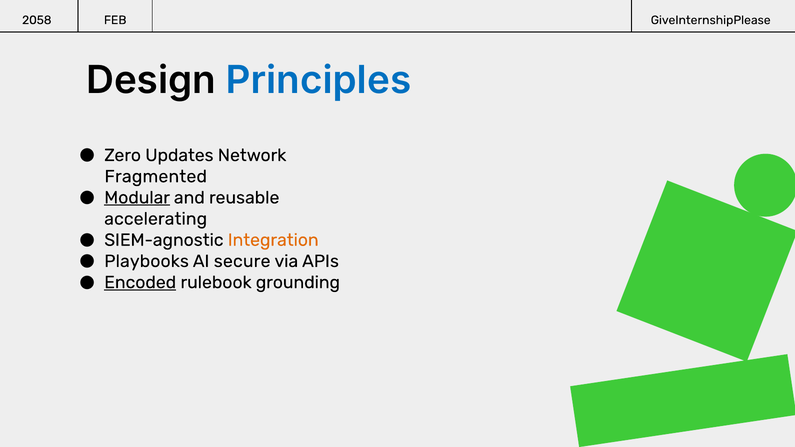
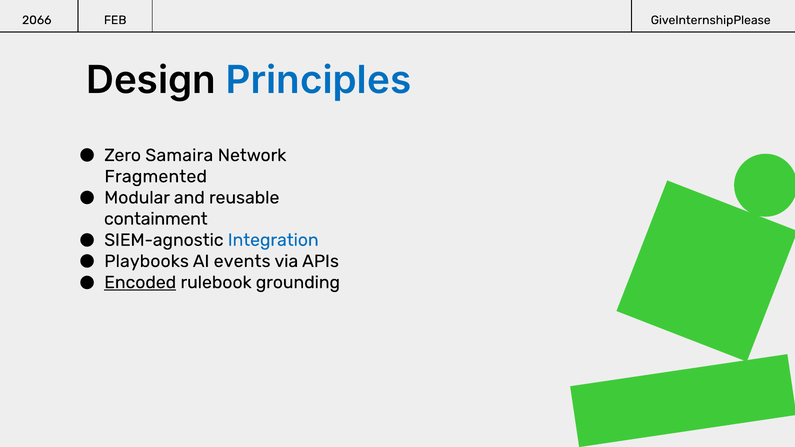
2058: 2058 -> 2066 (37, 20)
Updates: Updates -> Samaira (179, 155)
Modular underline: present -> none (137, 198)
accelerating: accelerating -> containment (156, 219)
Integration colour: orange -> blue (273, 240)
secure: secure -> events (242, 261)
